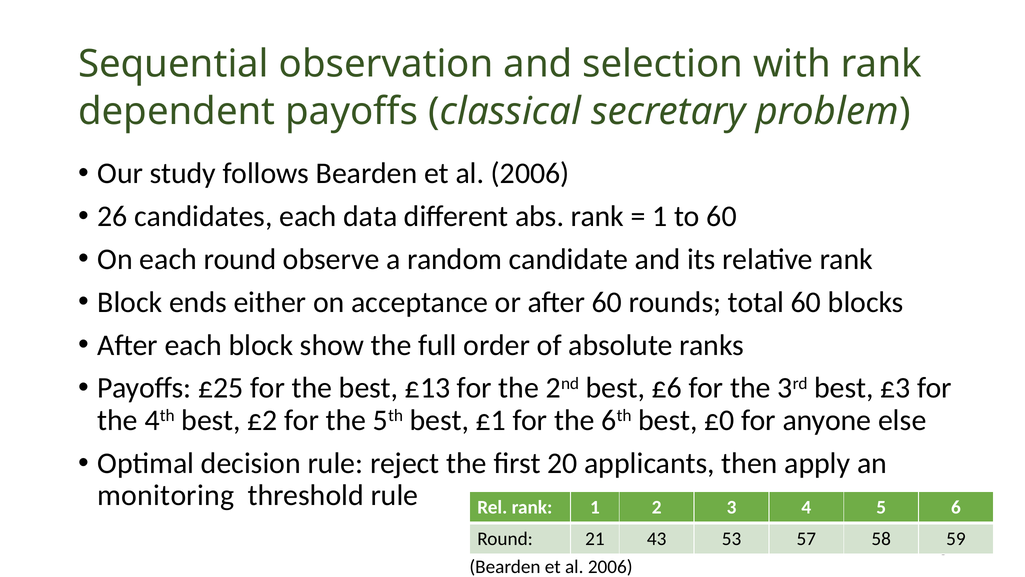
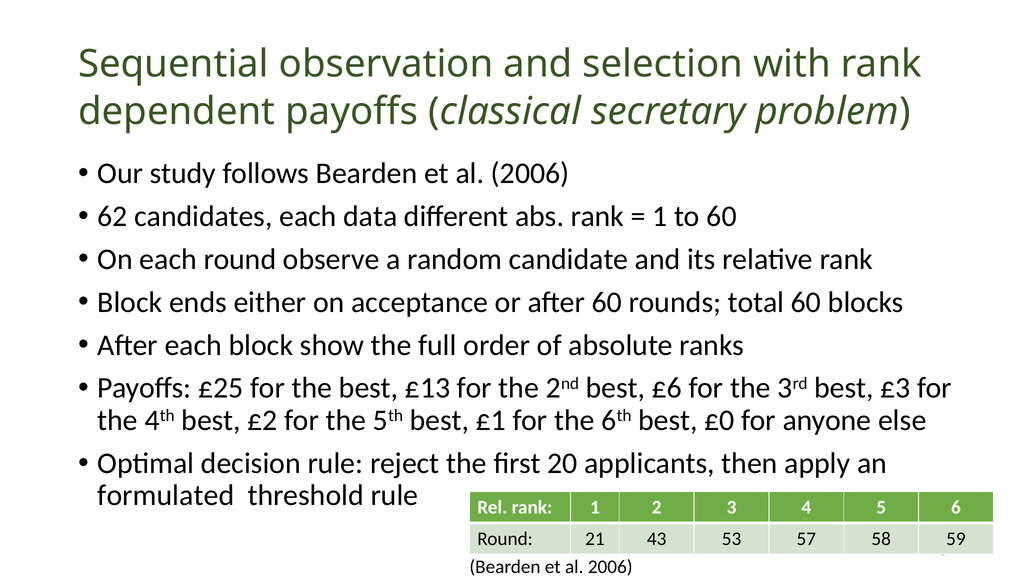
26: 26 -> 62 (112, 216)
monitoring: monitoring -> formulated (166, 495)
